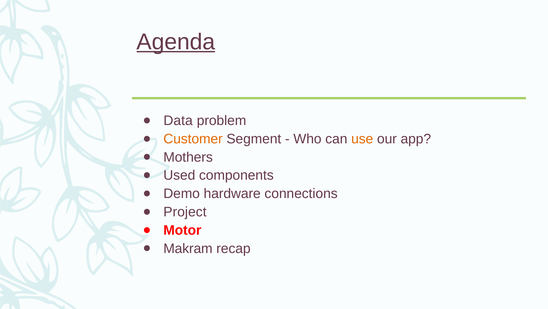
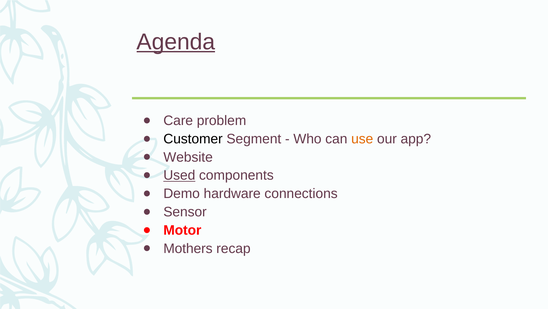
Data: Data -> Care (178, 120)
Customer colour: orange -> black (193, 139)
Mothers: Mothers -> Website (188, 157)
Used underline: none -> present (179, 175)
Project: Project -> Sensor (185, 211)
Makram: Makram -> Mothers (188, 248)
